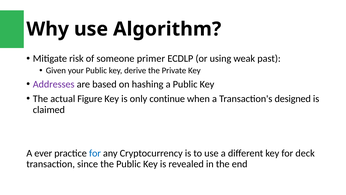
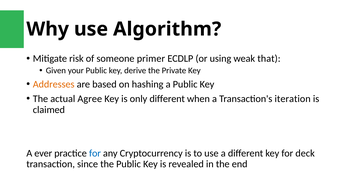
past: past -> that (269, 58)
Addresses colour: purple -> orange (54, 84)
Figure: Figure -> Agree (90, 99)
only continue: continue -> different (167, 99)
designed: designed -> iteration (293, 99)
